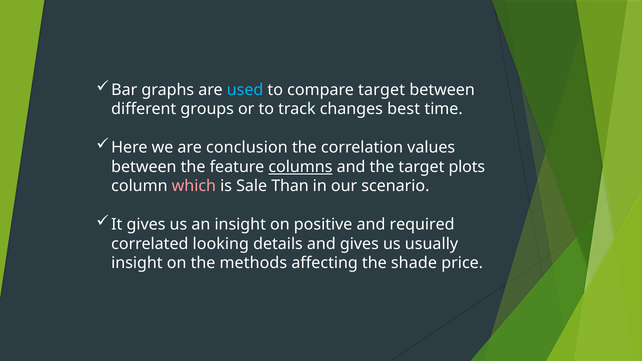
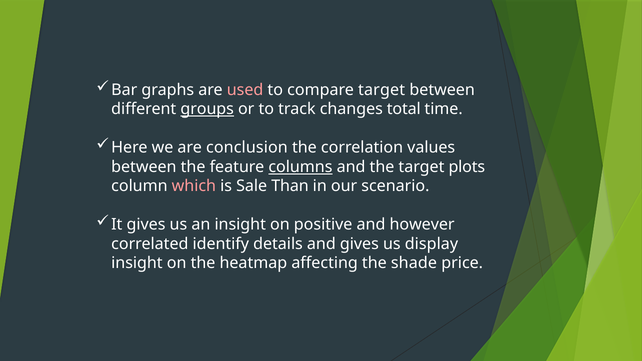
used colour: light blue -> pink (245, 90)
groups underline: none -> present (207, 109)
best: best -> total (404, 109)
required: required -> however (422, 225)
looking: looking -> identify (221, 244)
usually: usually -> display (431, 244)
methods: methods -> heatmap (253, 263)
